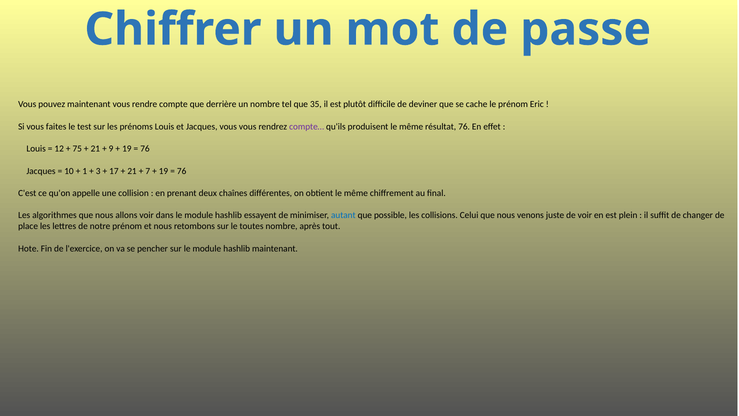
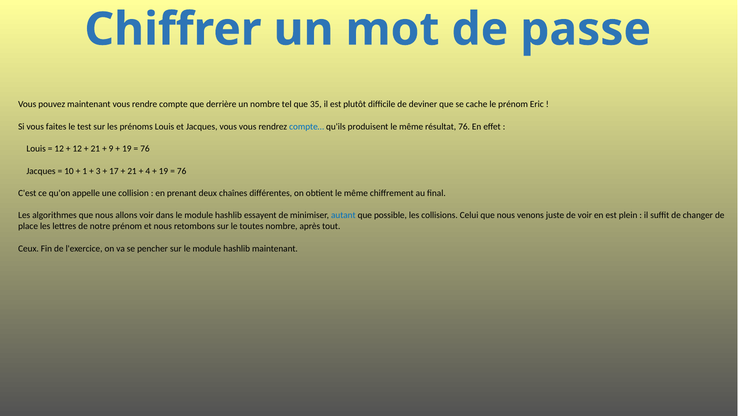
compte… colour: purple -> blue (307, 127)
75: 75 -> 12 (77, 149)
7: 7 -> 4 (148, 171)
Hote: Hote -> Ceux (28, 248)
